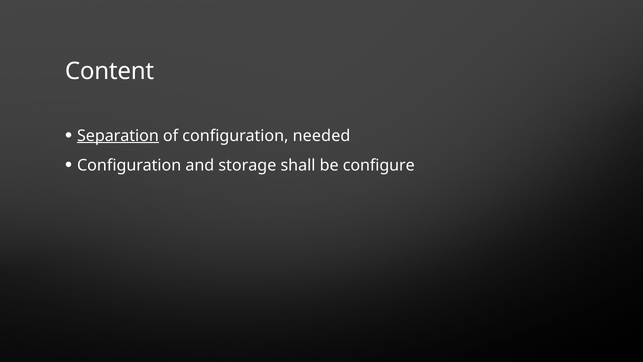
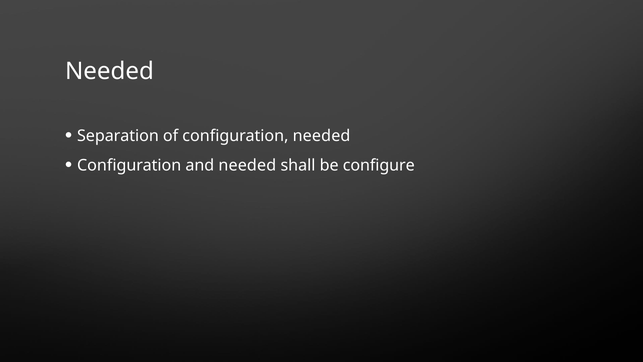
Content: Content -> Needed (109, 71)
Separation underline: present -> none (118, 136)
and storage: storage -> needed (247, 166)
